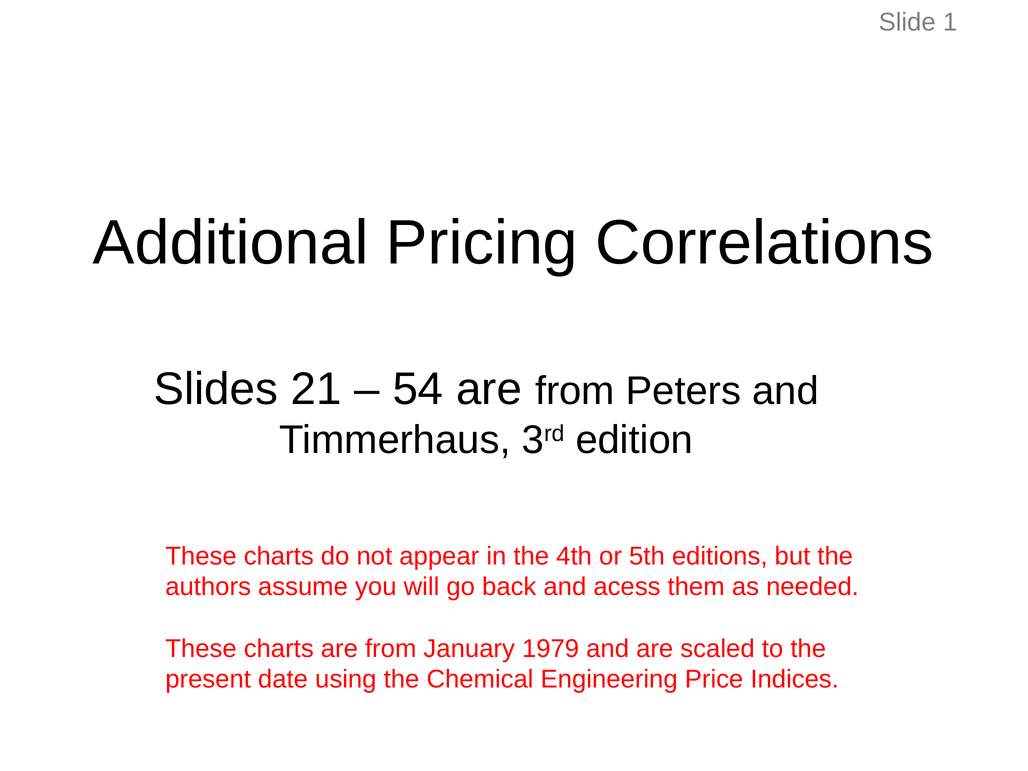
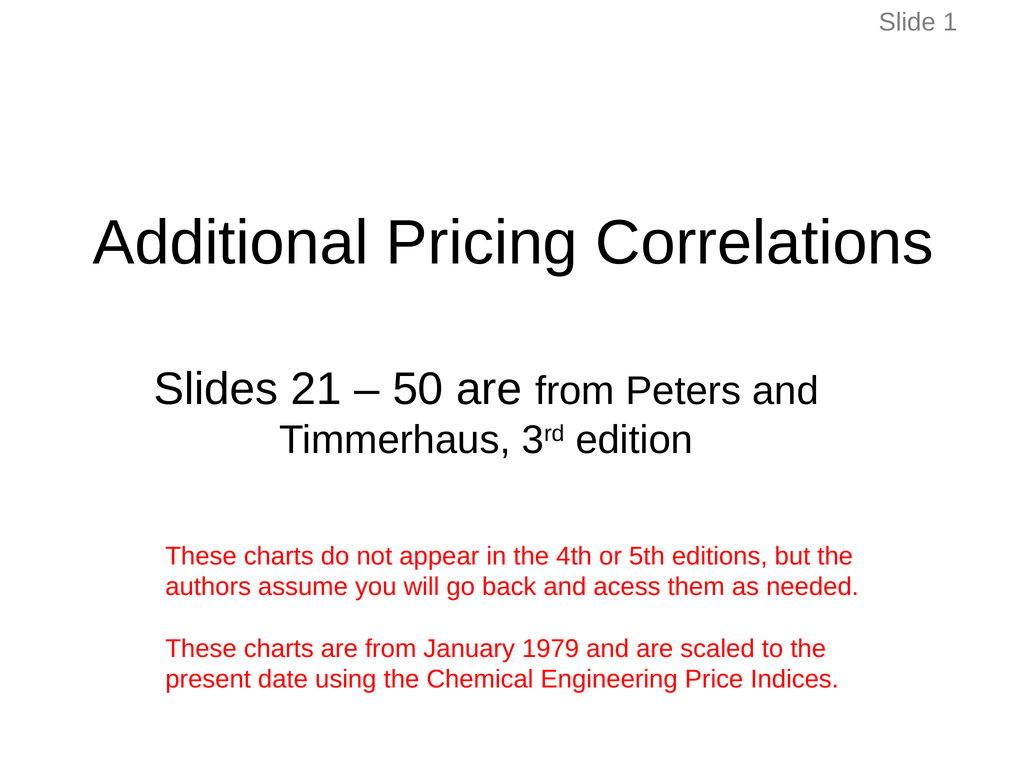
54: 54 -> 50 (418, 389)
